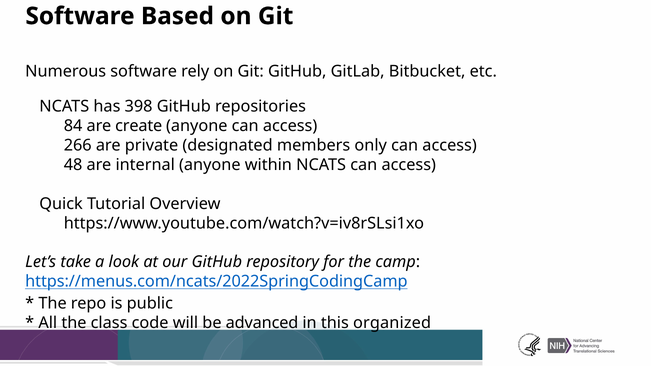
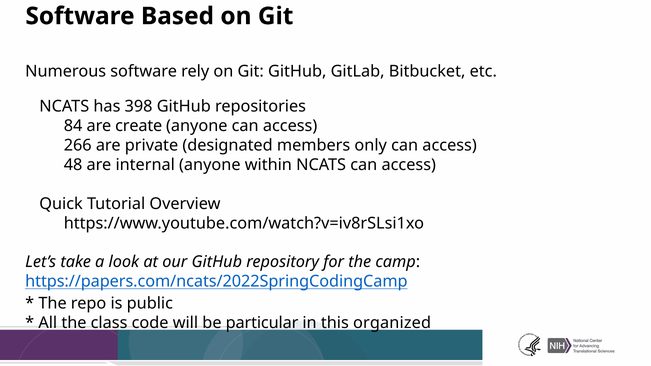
https://menus.com/ncats/2022SpringCodingCamp: https://menus.com/ncats/2022SpringCodingCamp -> https://papers.com/ncats/2022SpringCodingCamp (216, 281)
advanced: advanced -> particular (262, 323)
